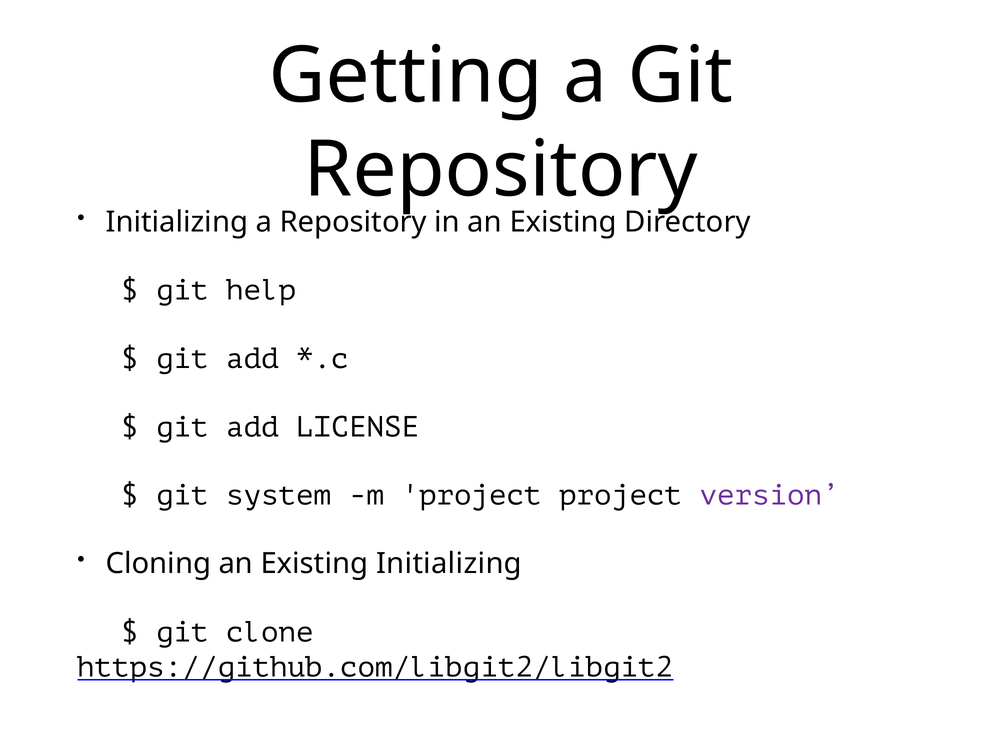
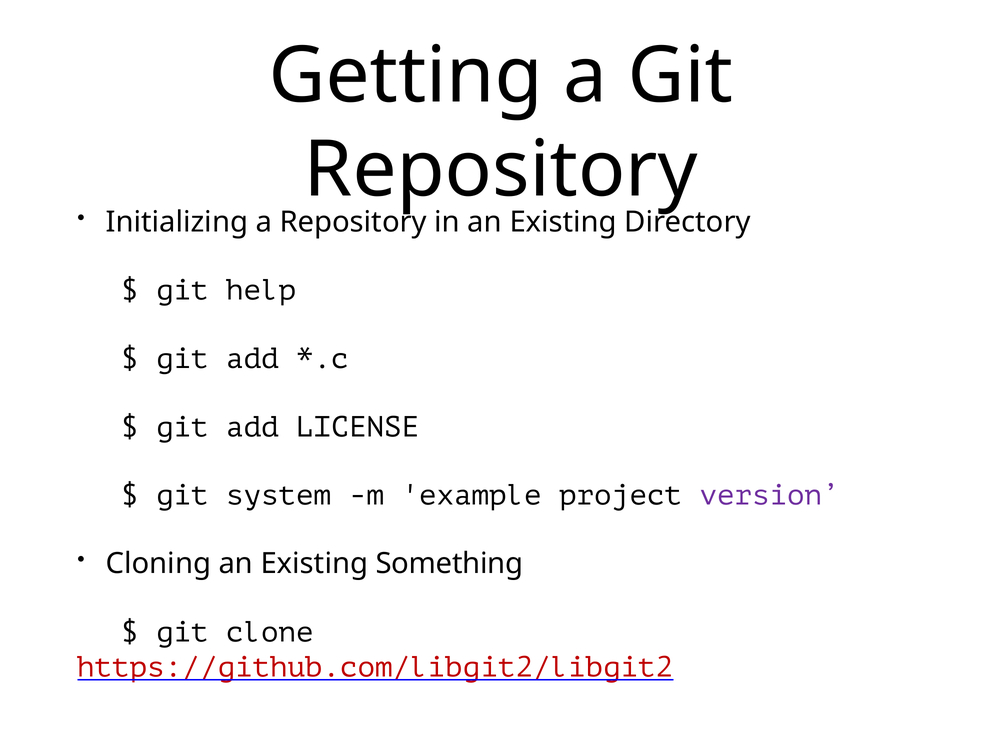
m project: project -> example (472, 496)
Existing Initializing: Initializing -> Something (449, 564)
https://github.com/libgit2/libgit2 colour: black -> red (375, 668)
